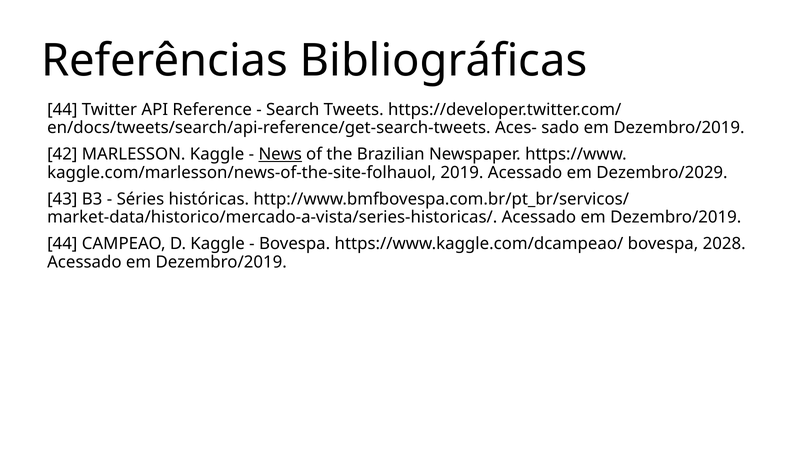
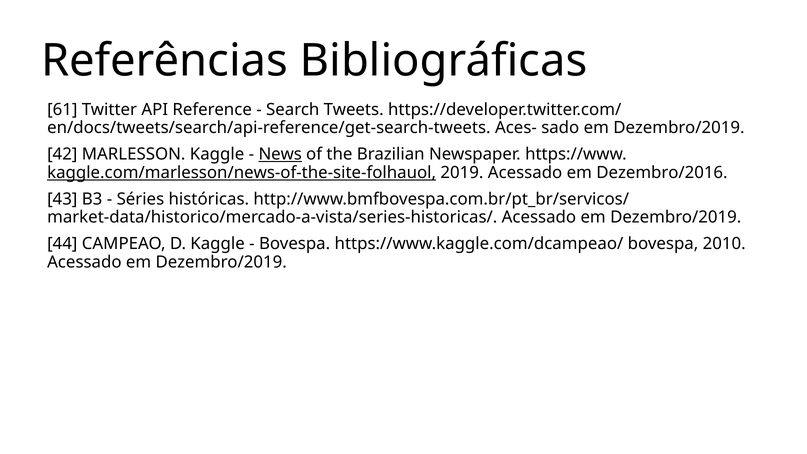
44: 44 -> 61 (62, 110)
kaggle.com/marlesson/news-of-the-site-folhauol underline: none -> present (242, 172)
Dezembro/2029: Dezembro/2029 -> Dezembro/2016 (662, 172)
2028: 2028 -> 2010 (724, 244)
